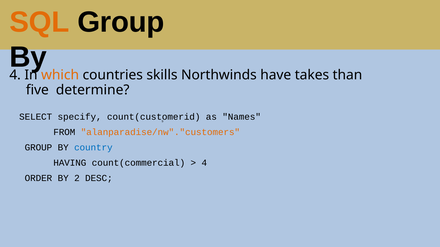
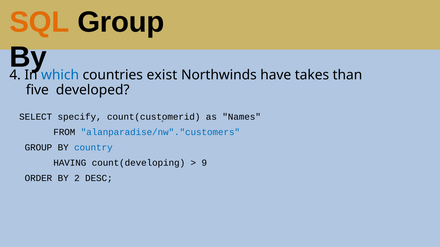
which colour: orange -> blue (60, 75)
skills: skills -> exist (162, 75)
determine: determine -> developed (93, 90)
alanparadise/nw"."customers colour: orange -> blue (160, 132)
count(commercial: count(commercial -> count(developing (138, 163)
4: 4 -> 9 (204, 163)
